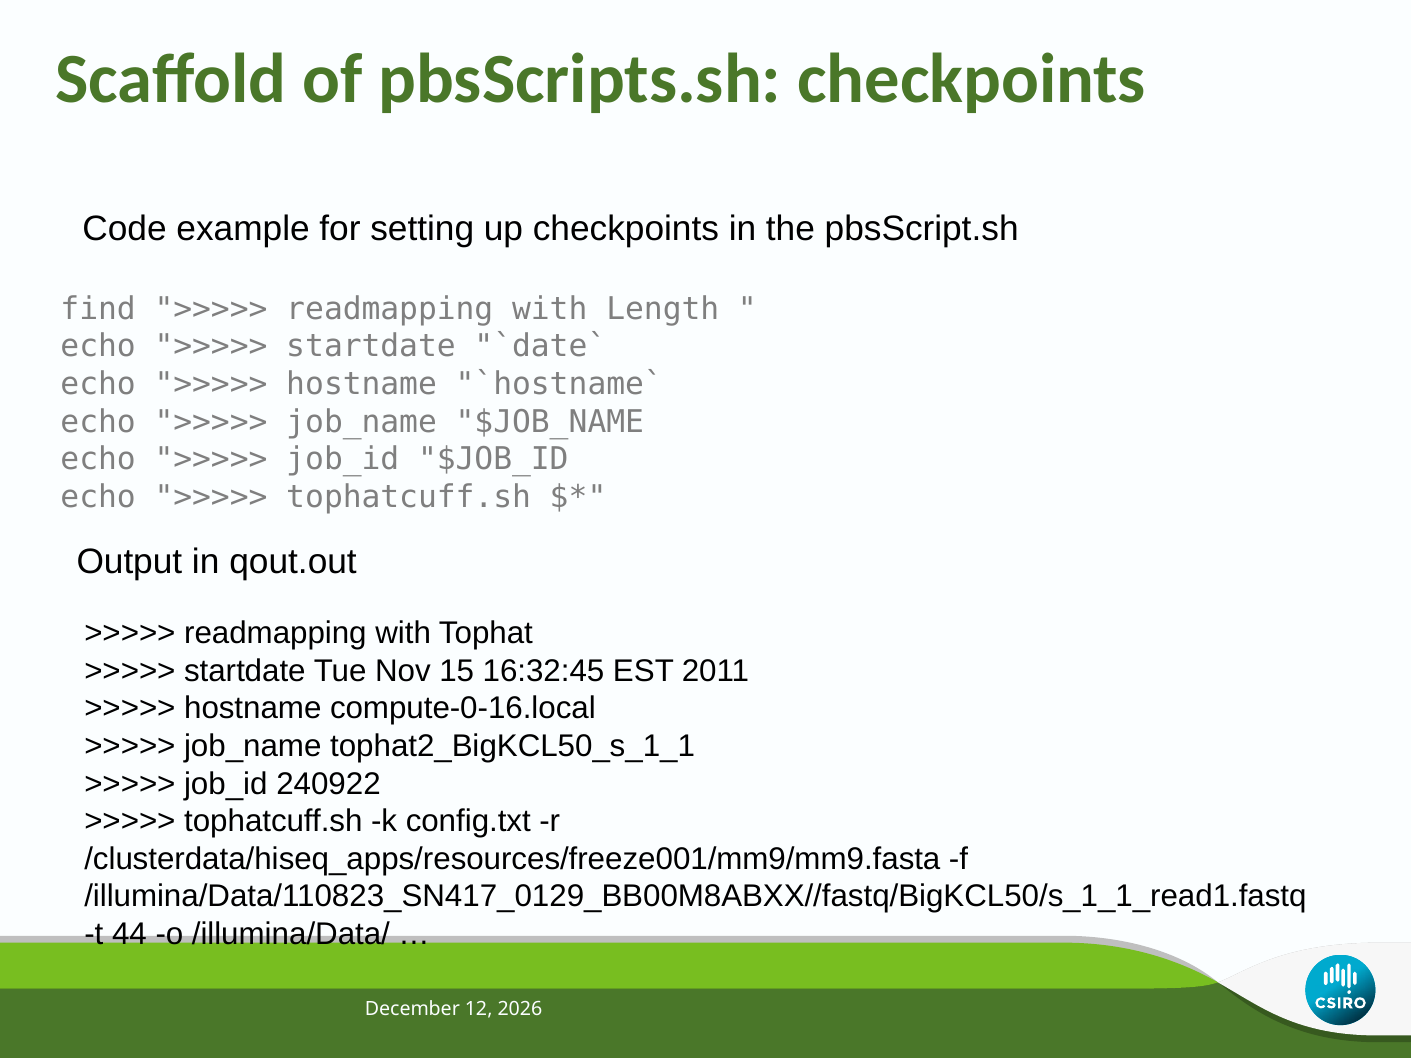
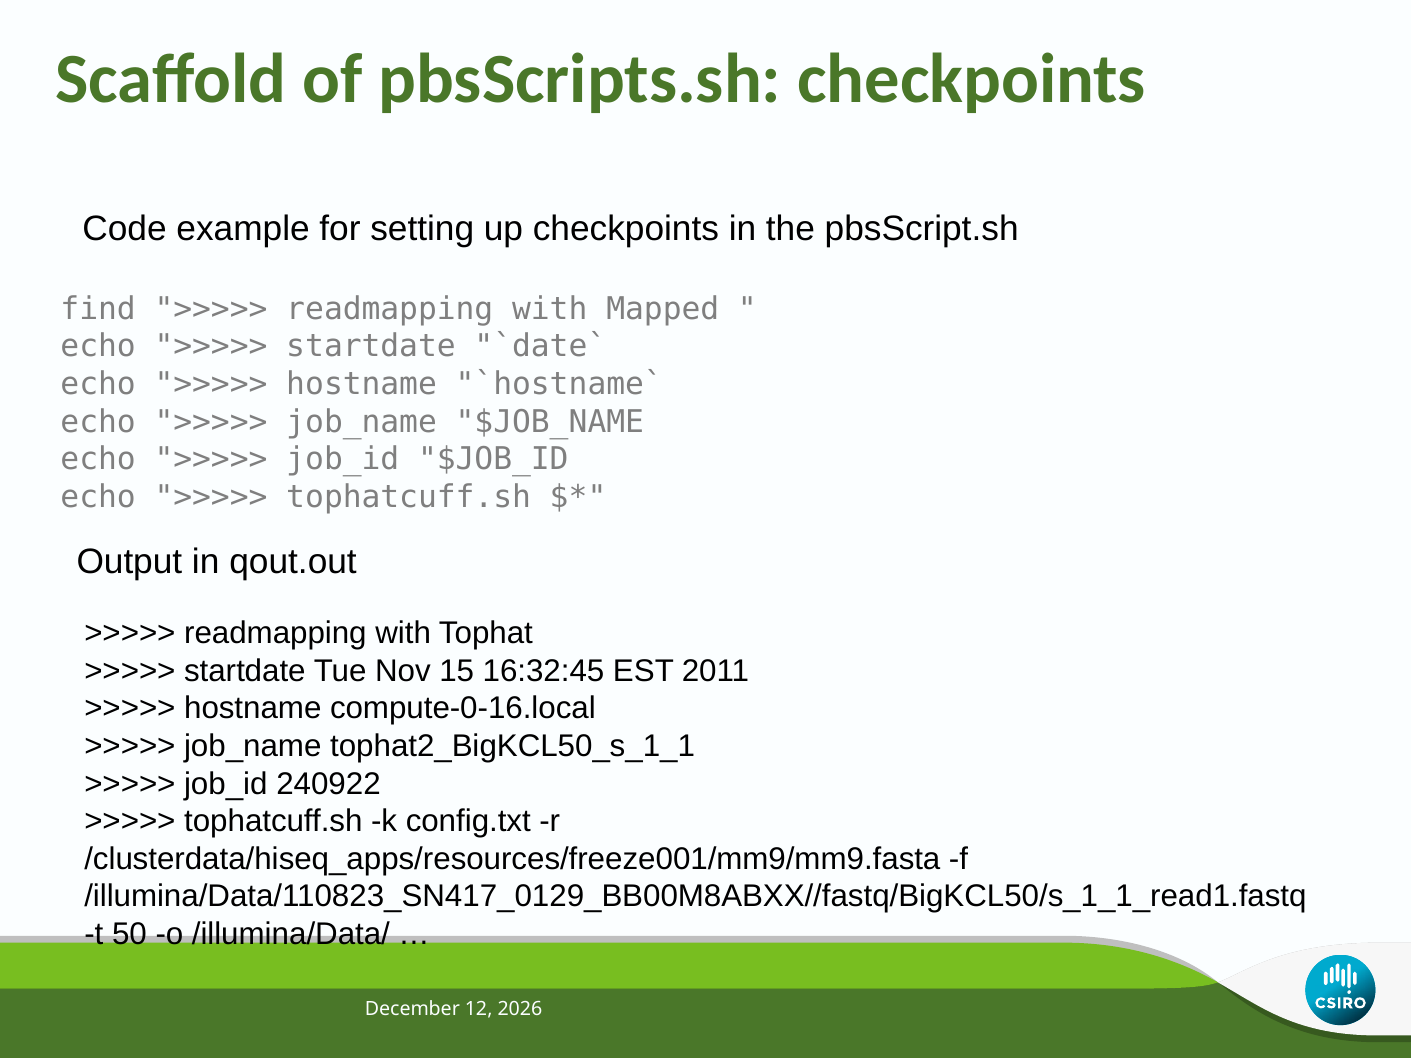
Length: Length -> Mapped (663, 309)
44: 44 -> 50 (129, 934)
